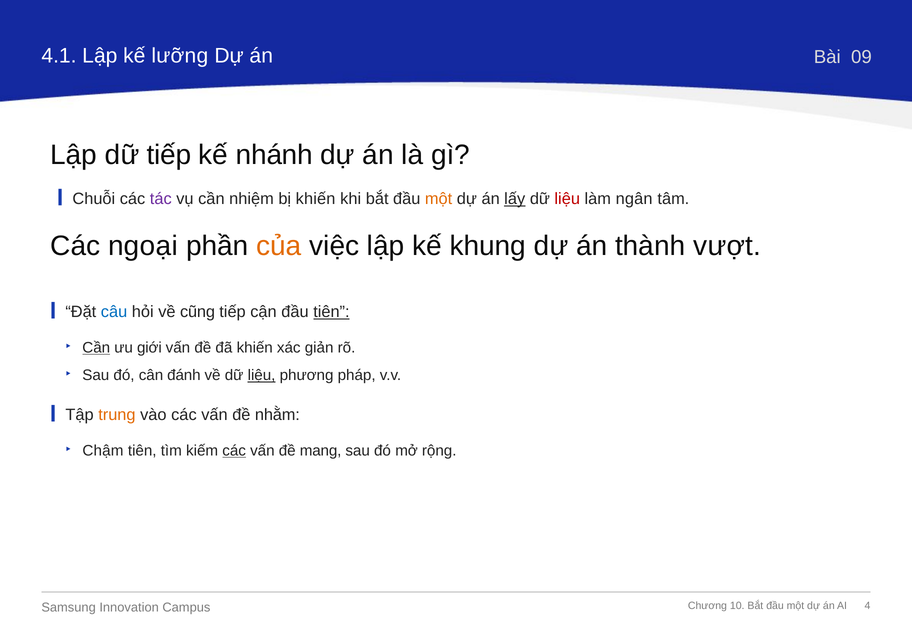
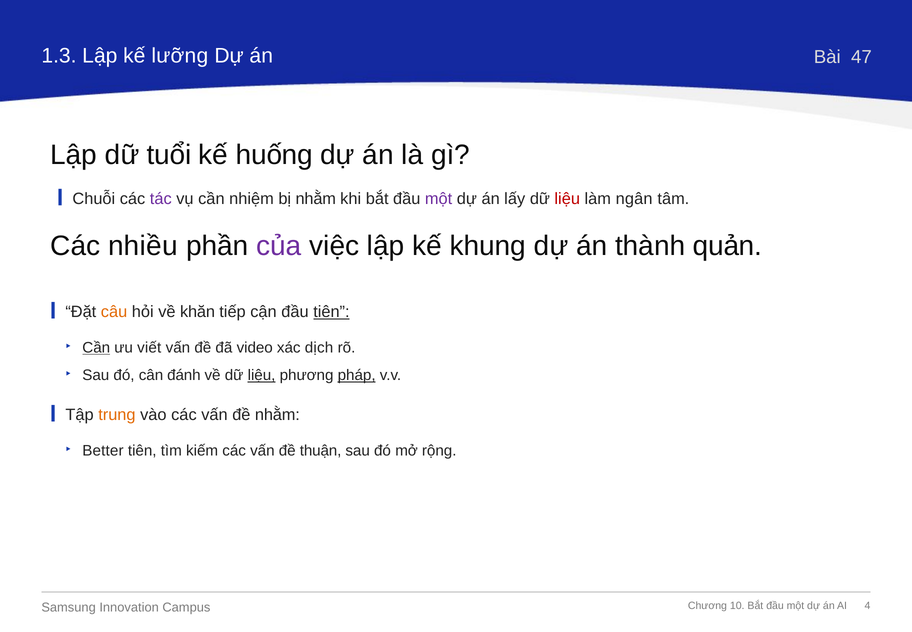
4.1: 4.1 -> 1.3 (59, 56)
09: 09 -> 47 (861, 57)
dữ tiếp: tiếp -> tuổi (169, 155)
nhánh: nhánh -> huống (274, 155)
bị khiến: khiến -> nhằm (316, 199)
một colour: orange -> purple (439, 199)
lấy underline: present -> none (515, 199)
ngoại: ngoại -> nhiều (143, 246)
của colour: orange -> purple (279, 246)
vượt: vượt -> quản (728, 246)
câu colour: blue -> orange (114, 312)
cũng: cũng -> khăn (198, 312)
giới: giới -> viết (149, 347)
đã khiến: khiến -> video (255, 347)
giản: giản -> dịch (319, 347)
pháp underline: none -> present (357, 375)
Chậm: Chậm -> Better (103, 450)
các underline: present -> none (234, 450)
mang: mang -> thuận (321, 450)
